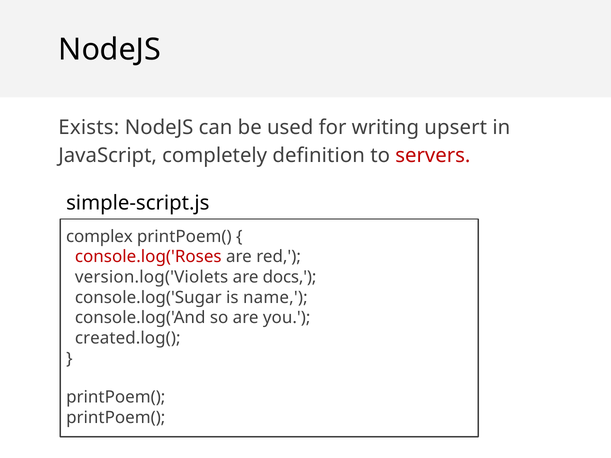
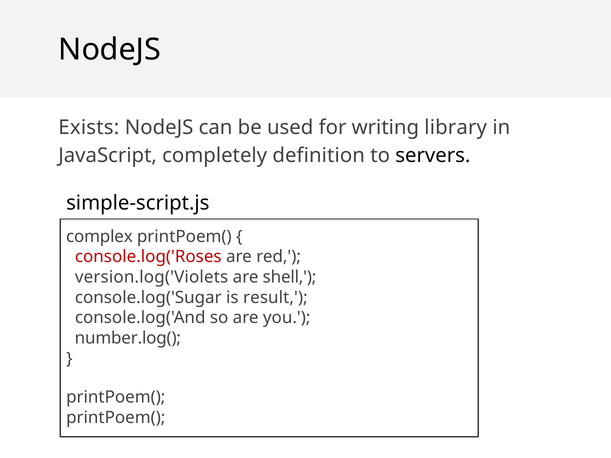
upsert: upsert -> library (456, 128)
servers colour: red -> black (433, 156)
docs: docs -> shell (290, 277)
name: name -> result (275, 298)
created.log(: created.log( -> number.log( (128, 338)
